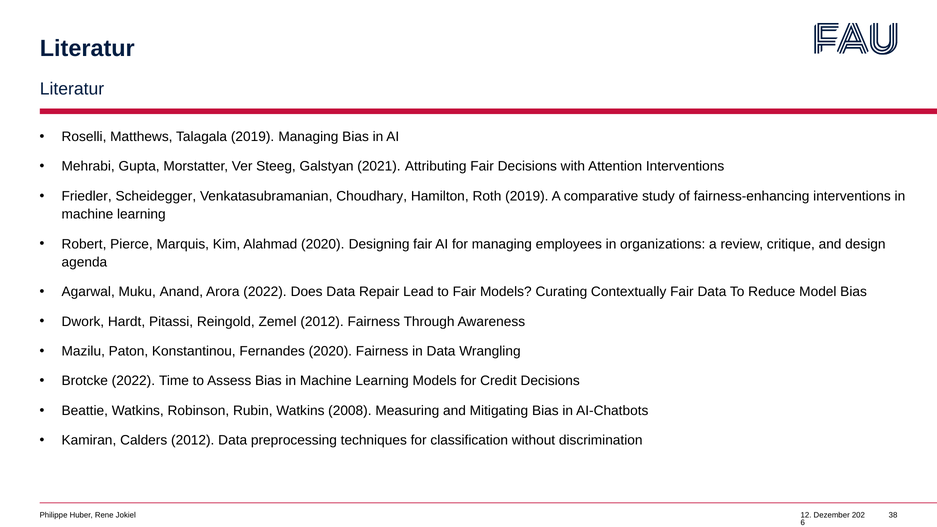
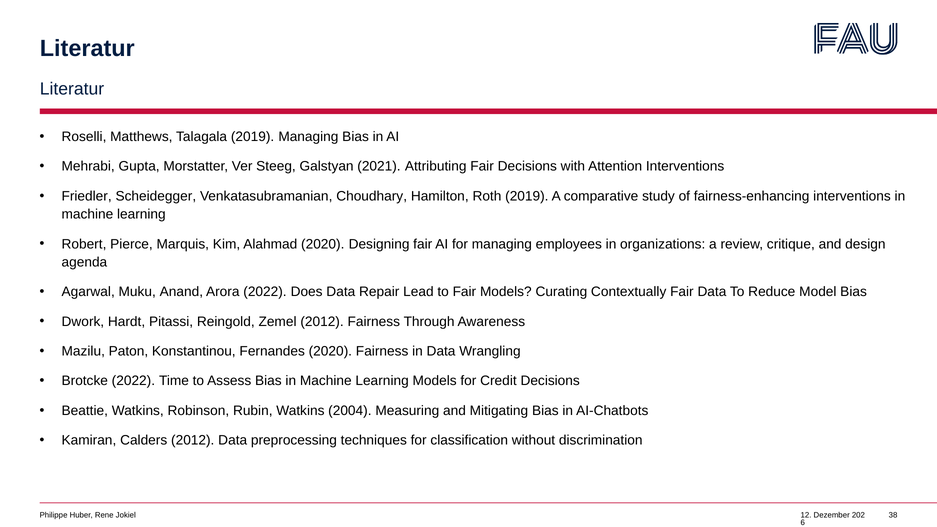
2008: 2008 -> 2004 (350, 411)
